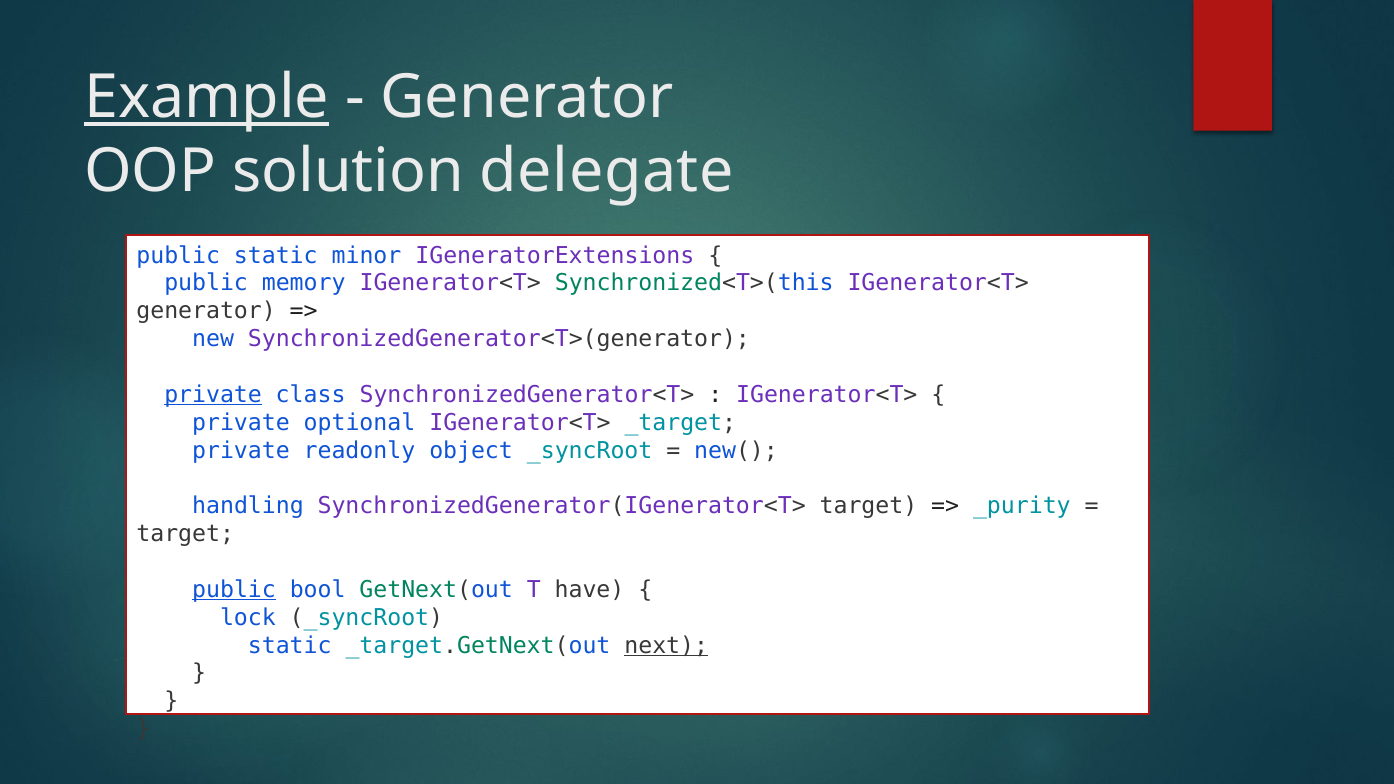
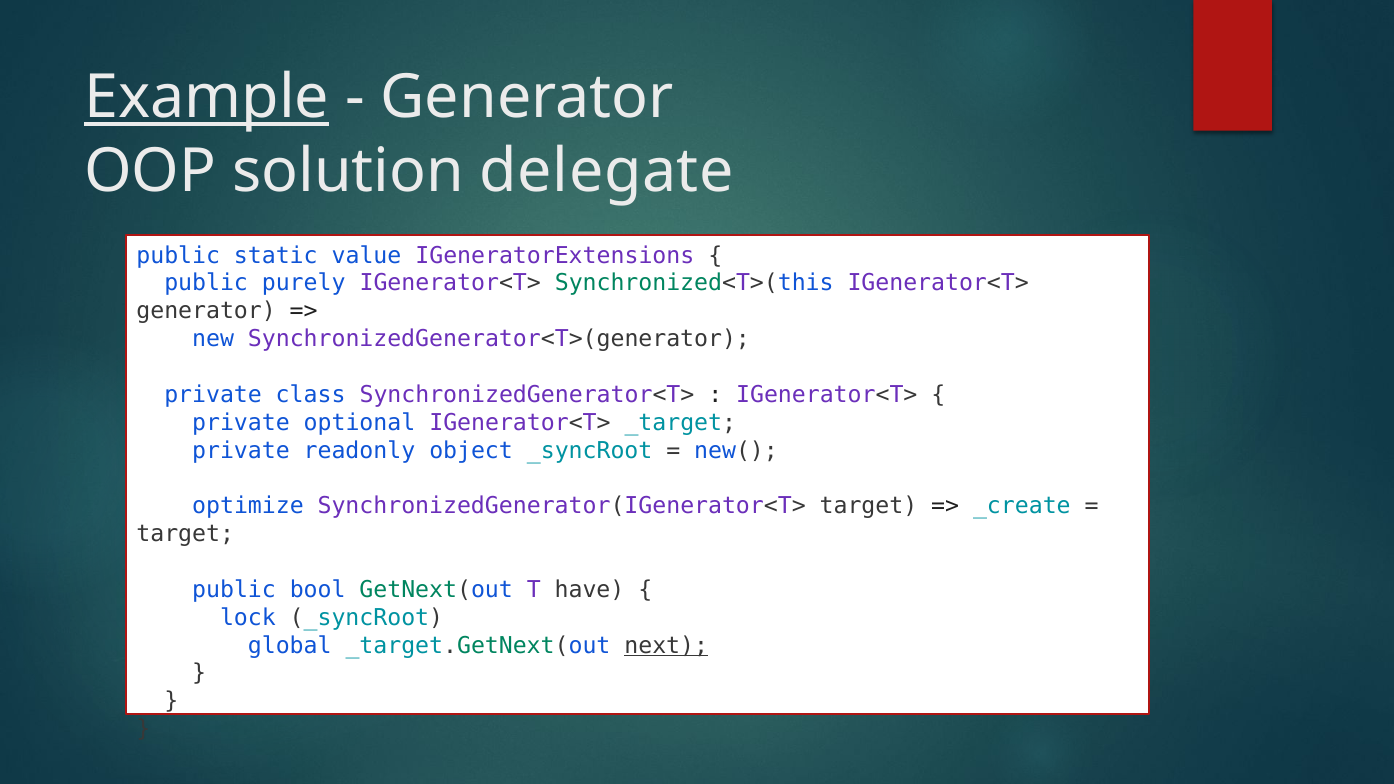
minor: minor -> value (367, 255)
memory: memory -> purely (304, 283)
private underline: present -> none (213, 395)
handling: handling -> optimize (248, 506)
_purity: _purity -> _create (1022, 506)
public underline: present -> none (234, 590)
static: static -> global (290, 646)
